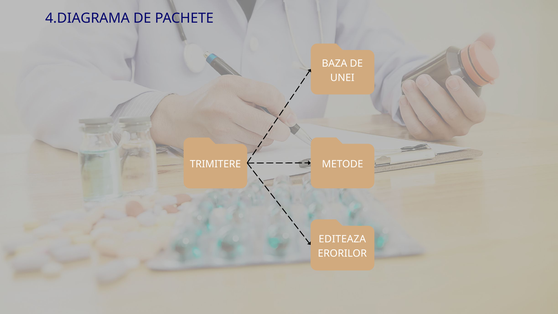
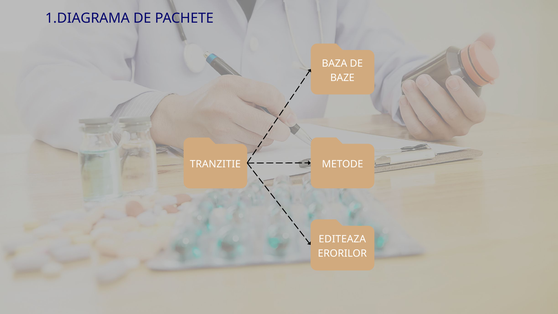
4.DIAGRAMA: 4.DIAGRAMA -> 1.DIAGRAMA (87, 18)
UNEI: UNEI -> BAZE (342, 78)
TRIMITERE: TRIMITERE -> TRANZITIE (215, 164)
